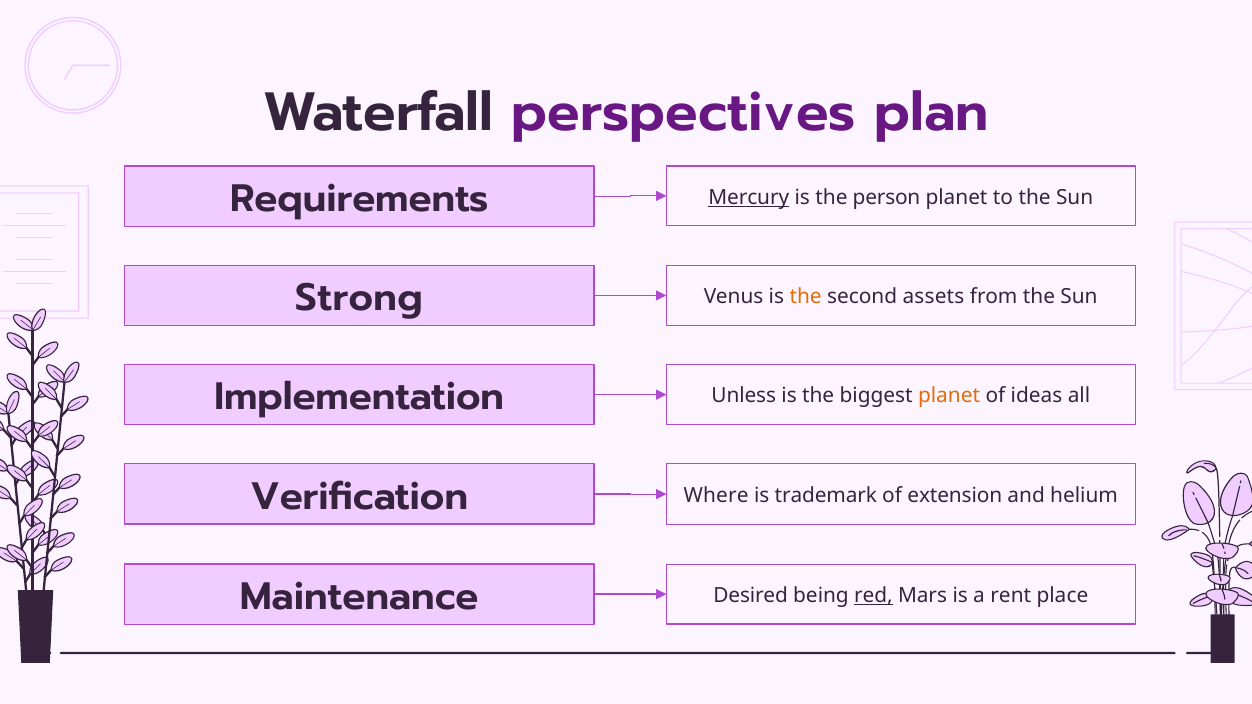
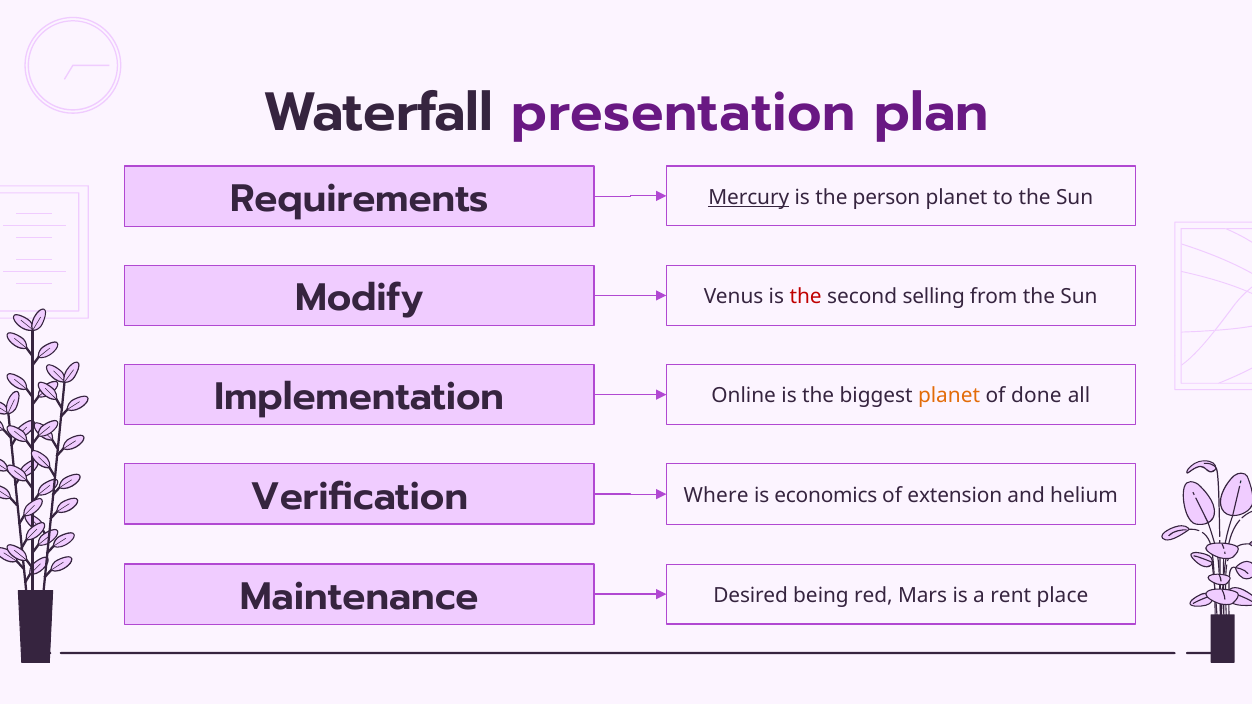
perspectives: perspectives -> presentation (684, 113)
Strong: Strong -> Modify (359, 298)
the colour: orange -> red (806, 297)
assets: assets -> selling (934, 297)
Unless: Unless -> Online (744, 396)
ideas: ideas -> done (1036, 396)
trademark: trademark -> economics (826, 496)
red underline: present -> none (873, 596)
